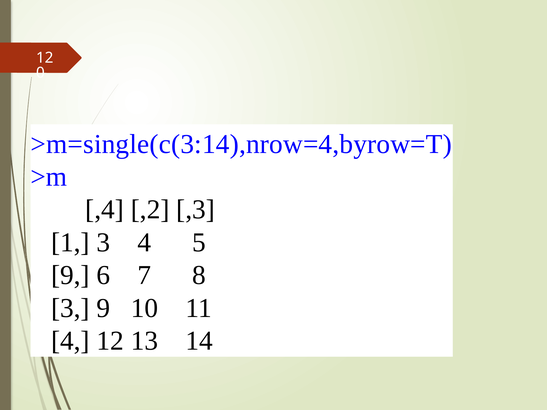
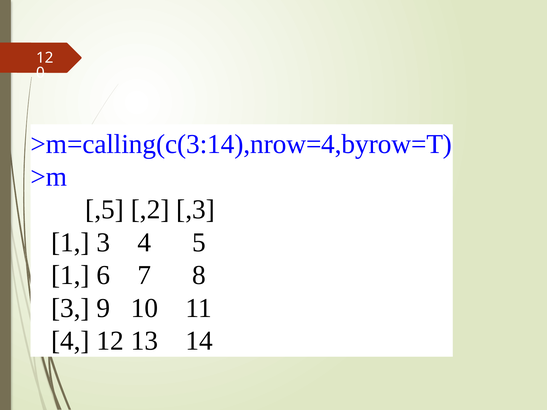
>m=single(c(3:14),nrow=4,byrow=T: >m=single(c(3:14),nrow=4,byrow=T -> >m=calling(c(3:14),nrow=4,byrow=T (241, 144)
,4: ,4 -> ,5 (105, 210)
9: 9 -> 1 (70, 275)
